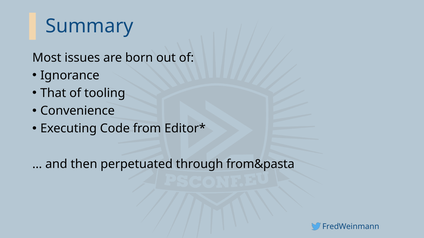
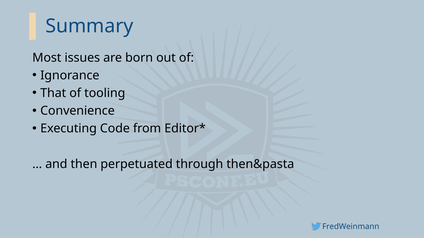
from&pasta: from&pasta -> then&pasta (260, 164)
